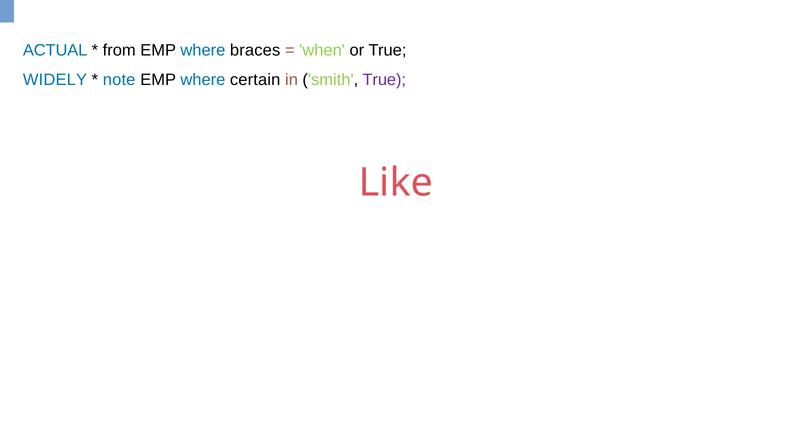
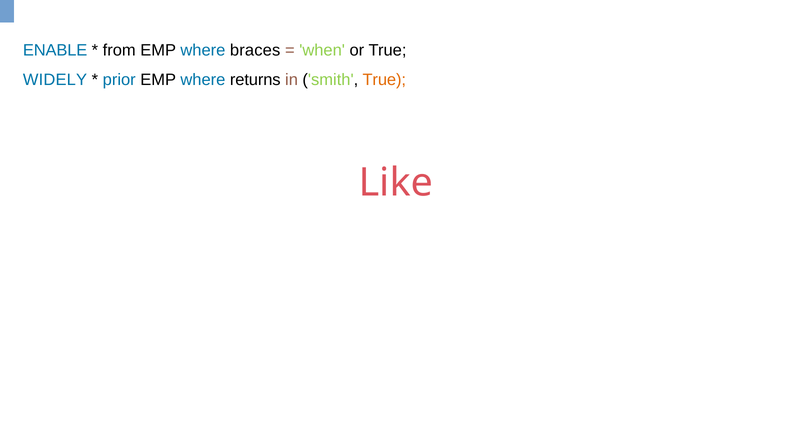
ACTUAL: ACTUAL -> ENABLE (55, 50)
note: note -> prior (119, 80)
certain: certain -> returns (255, 80)
True colour: purple -> orange (384, 80)
